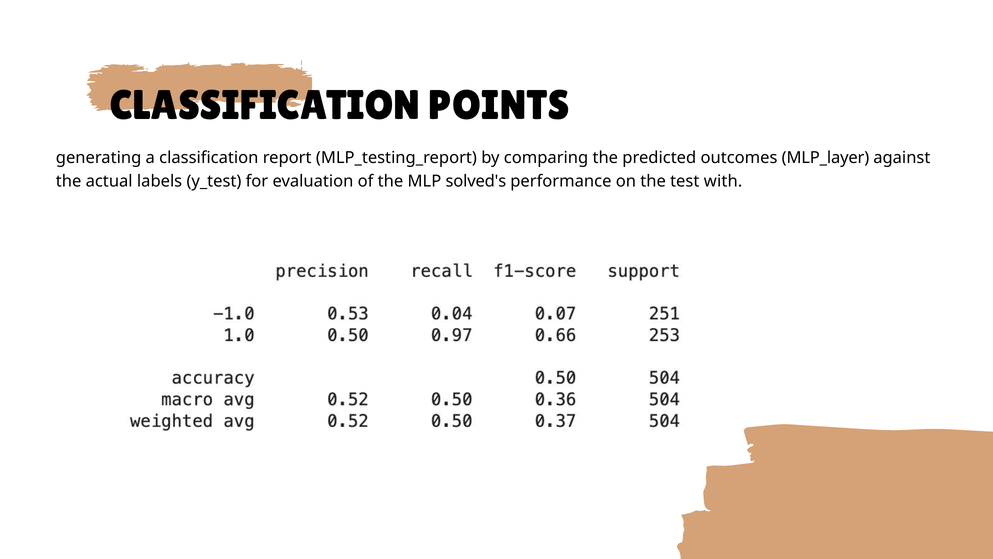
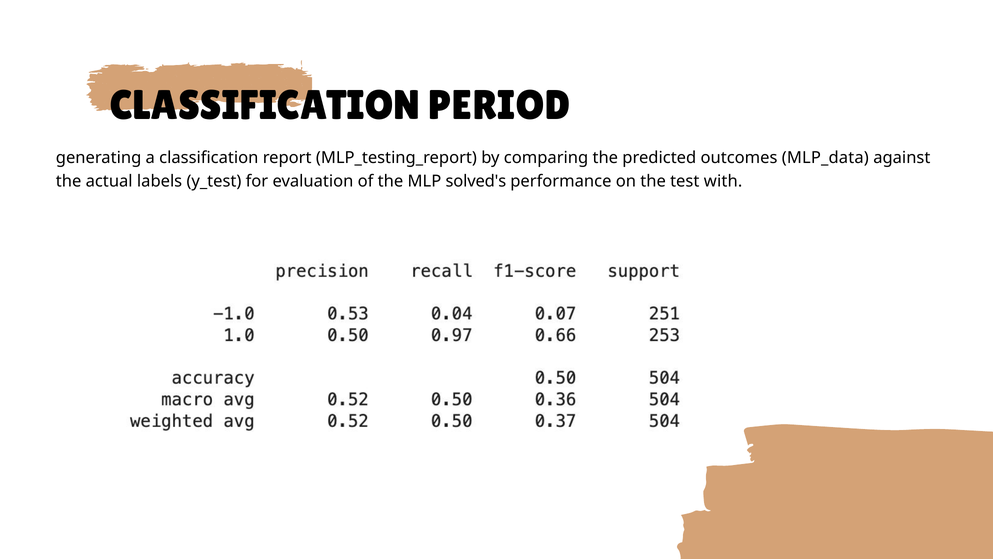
POINTS: POINTS -> PERIOD (499, 106)
MLP_layer: MLP_layer -> MLP_data (825, 158)
